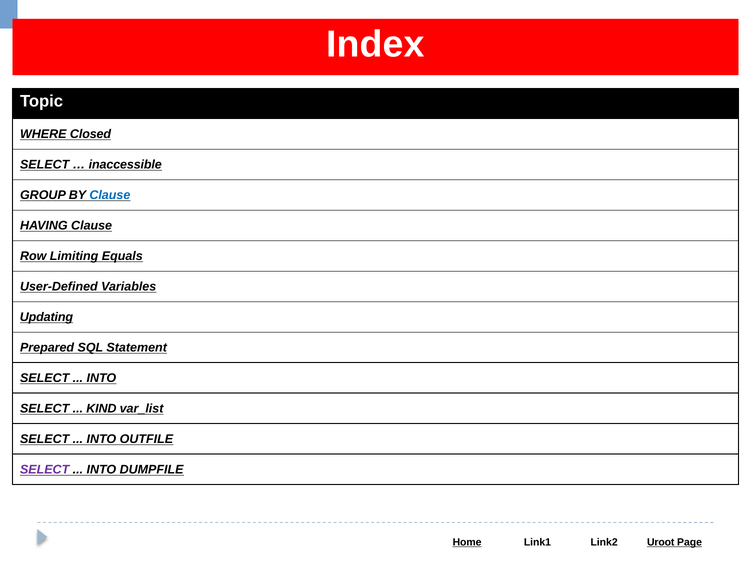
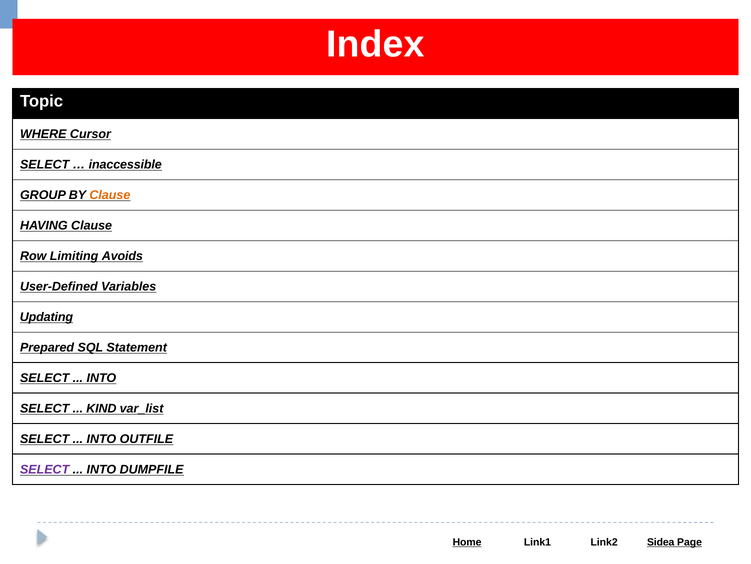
Closed: Closed -> Cursor (90, 134)
Clause colour: blue -> orange (110, 195)
Equals: Equals -> Avoids (122, 256)
Uroot: Uroot -> Sidea (661, 541)
